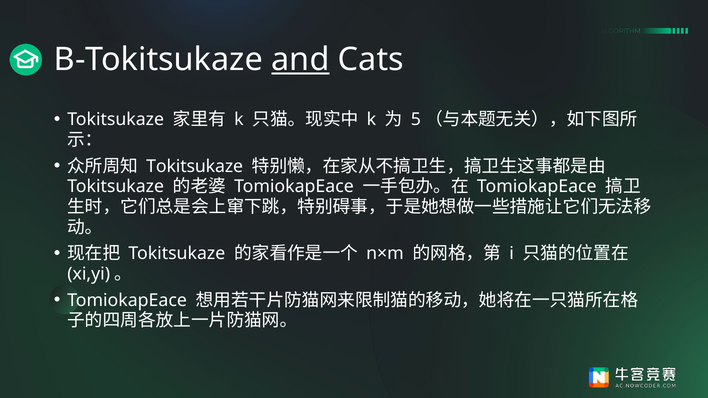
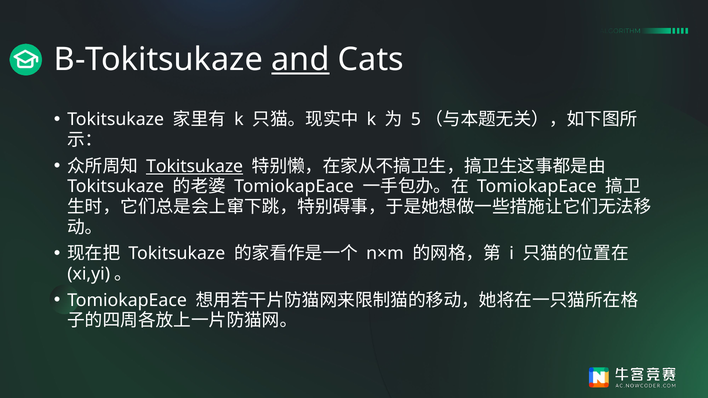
Tokitsukaze underline: none -> present (195, 166)
